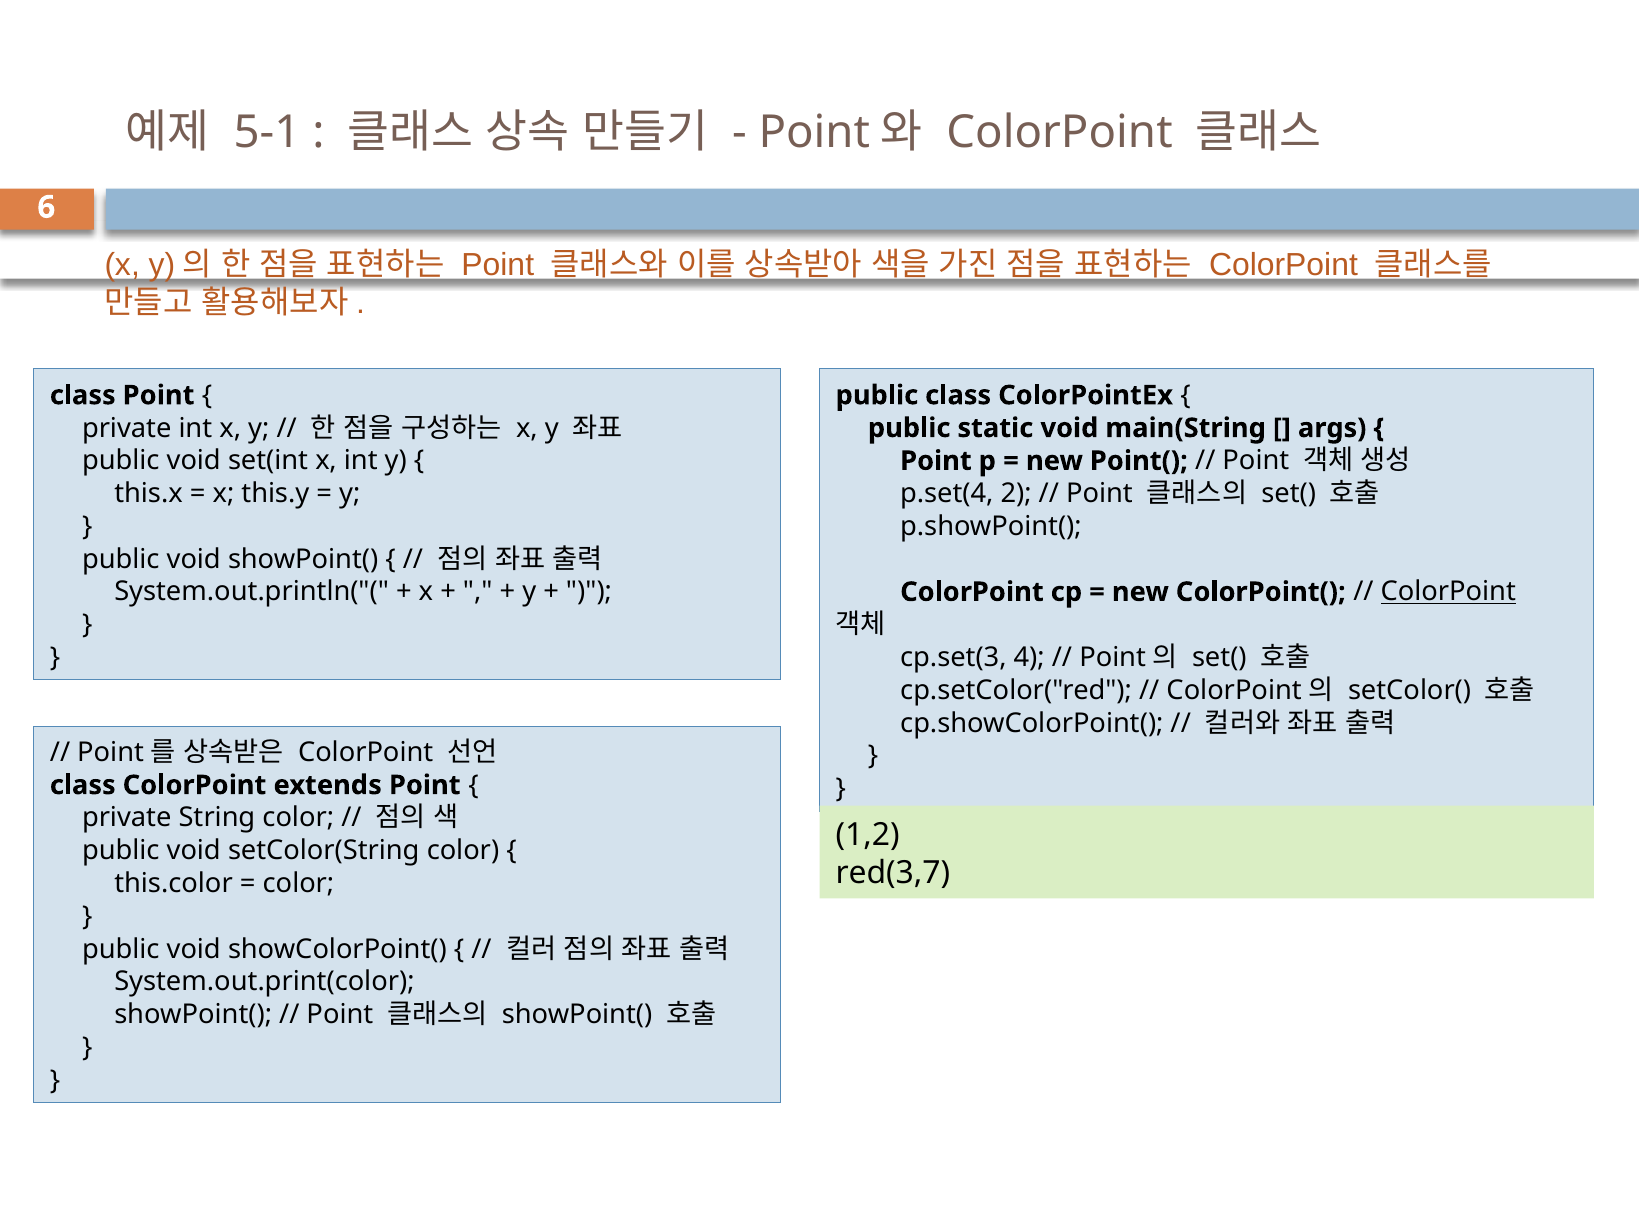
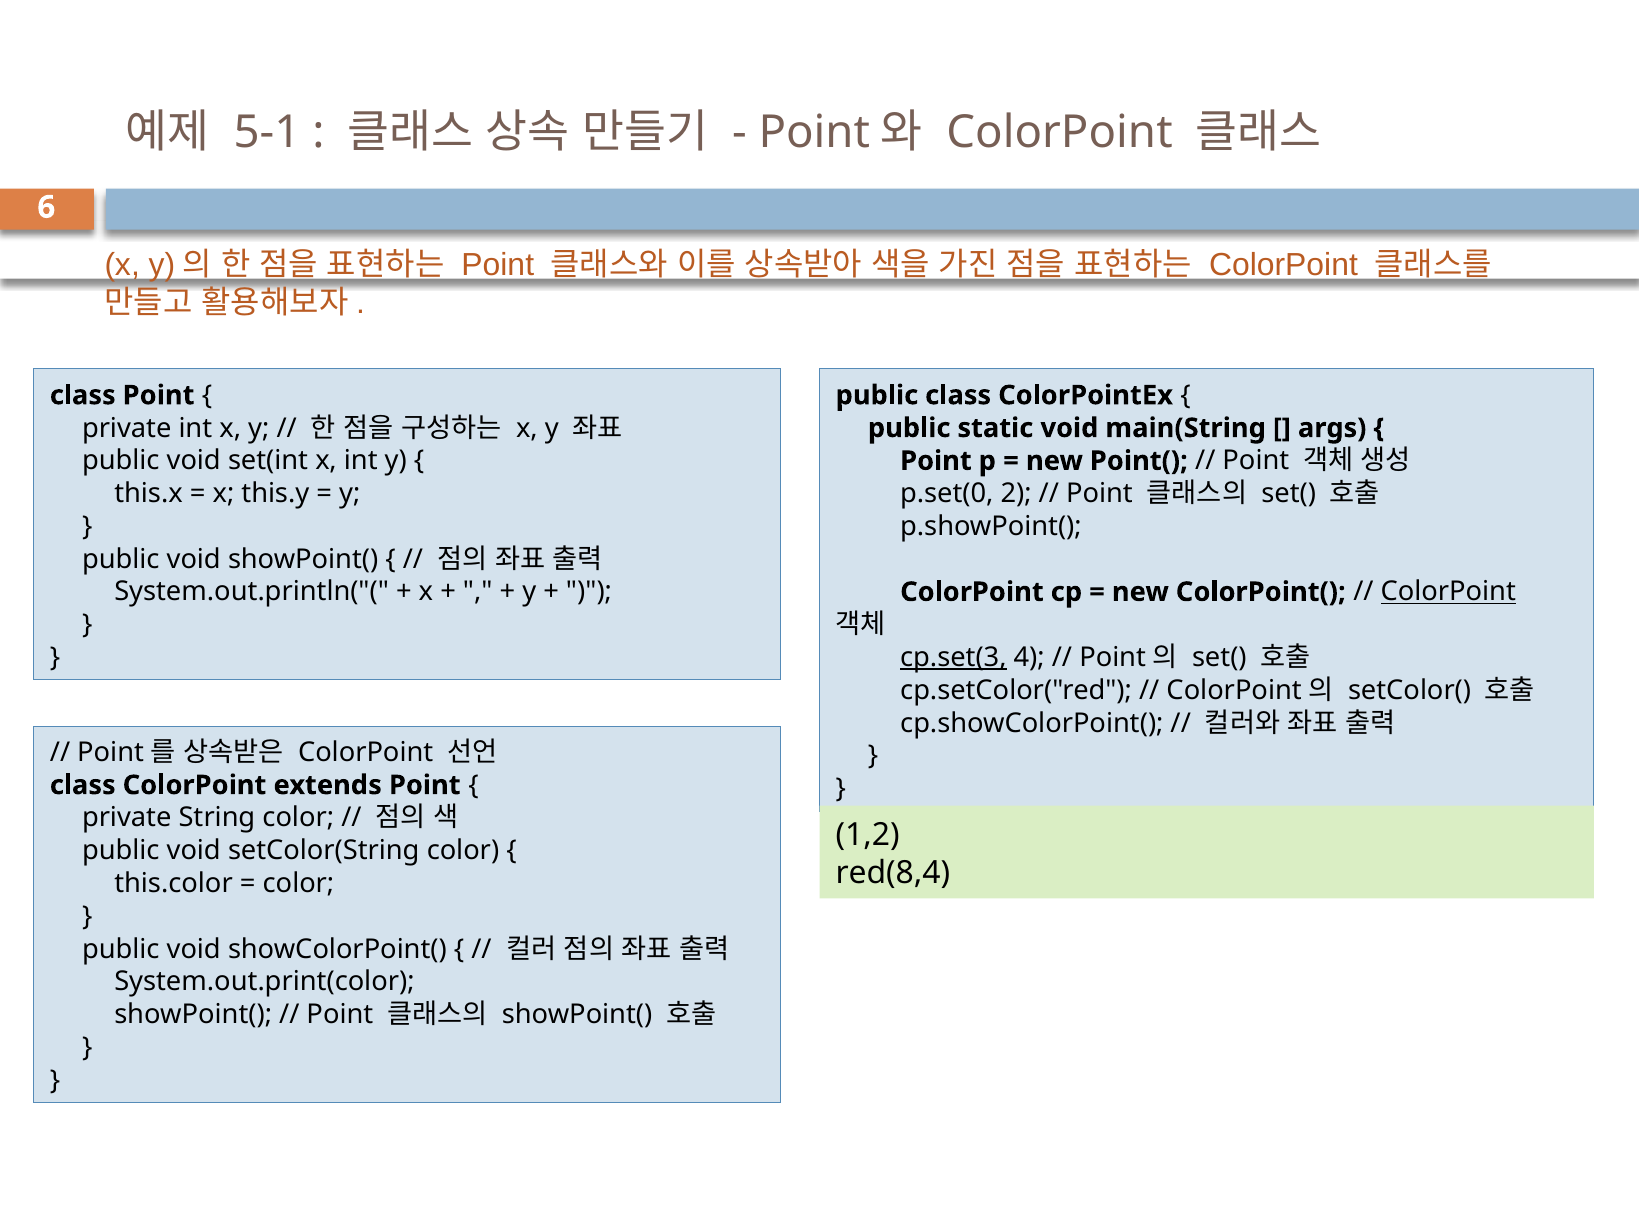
p.set(4: p.set(4 -> p.set(0 (947, 494)
cp.set(3 underline: none -> present (953, 658)
red(3,7: red(3,7 -> red(8,4 (893, 874)
